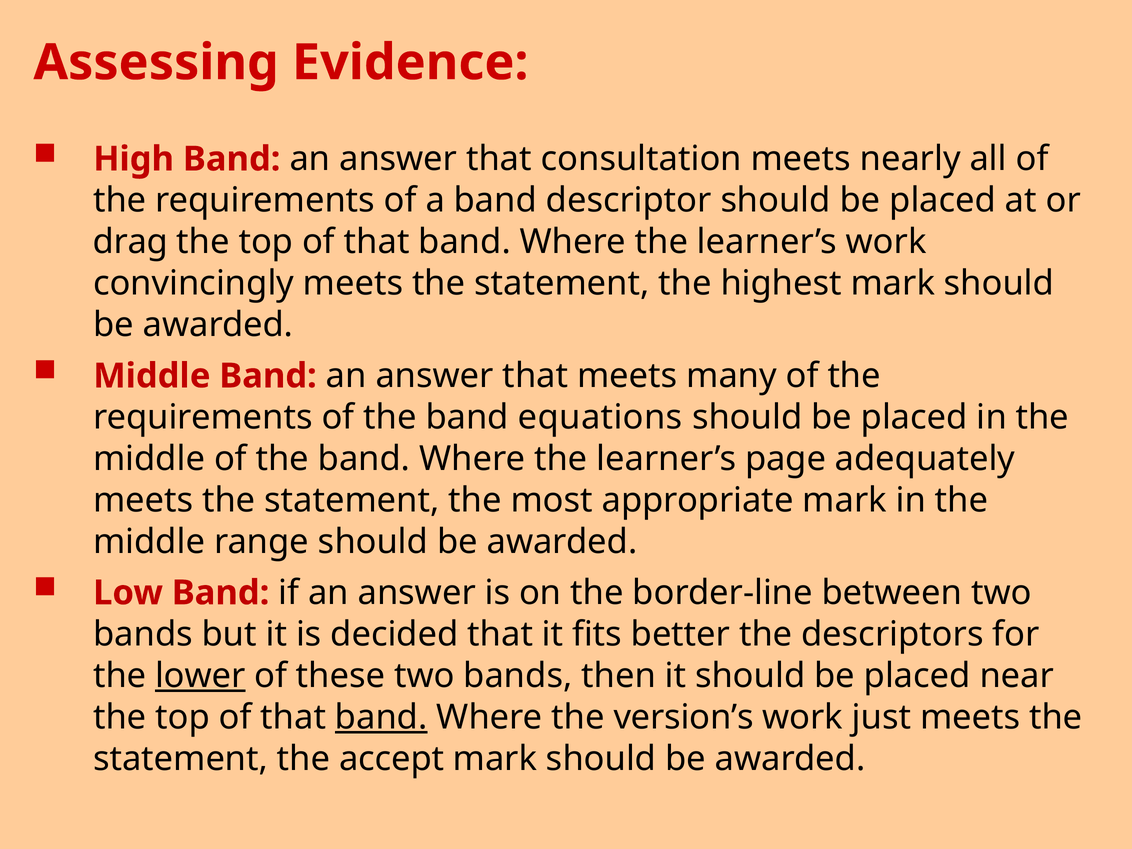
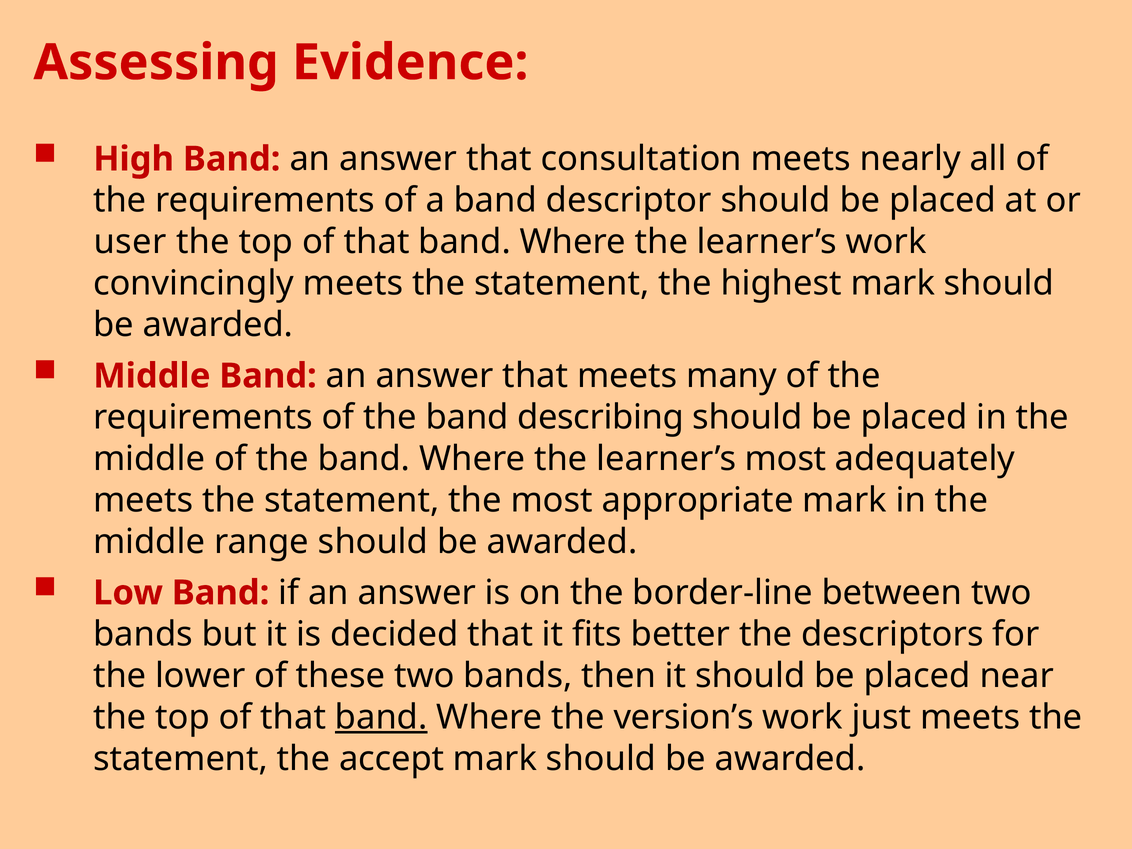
drag: drag -> user (130, 242)
equations: equations -> describing (601, 417)
learner’s page: page -> most (786, 459)
lower underline: present -> none (200, 676)
